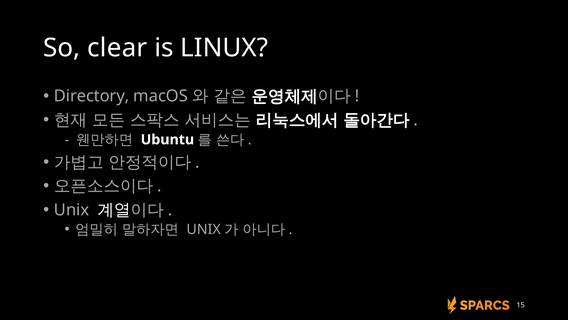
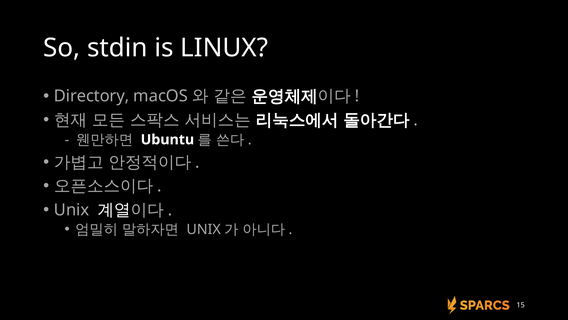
clear: clear -> stdin (117, 48)
